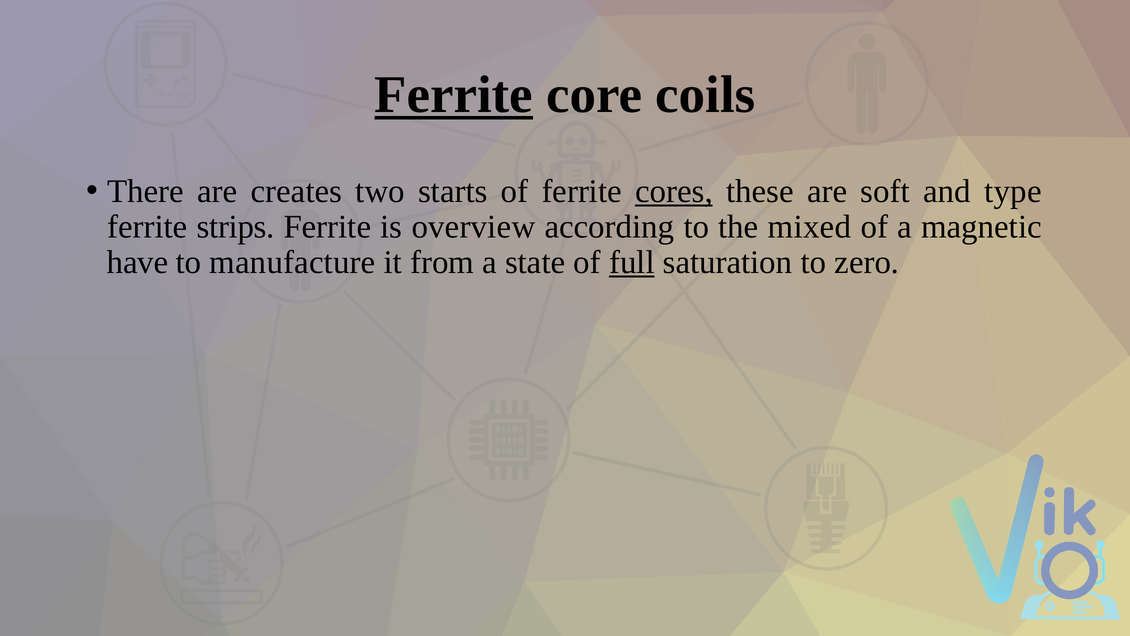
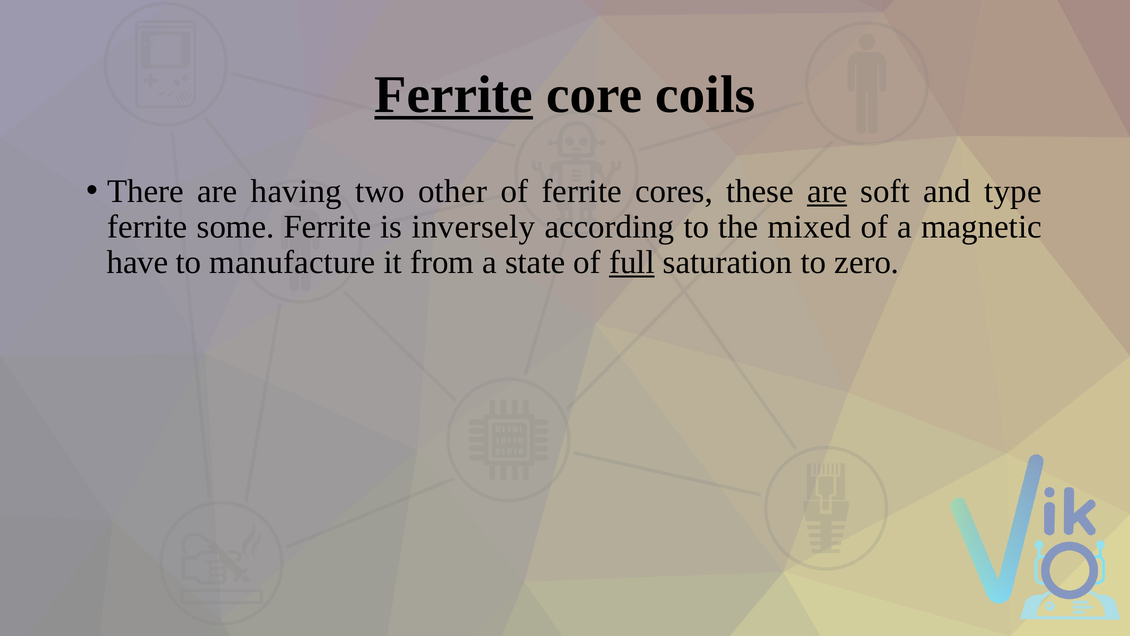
creates: creates -> having (296, 191)
starts: starts -> other (453, 191)
cores underline: present -> none (674, 191)
are underline: none -> present (827, 191)
strips: strips -> some (236, 227)
overview: overview -> inversely (473, 227)
